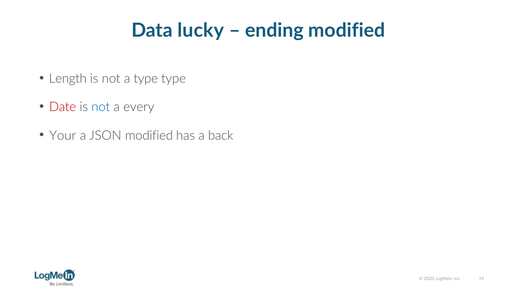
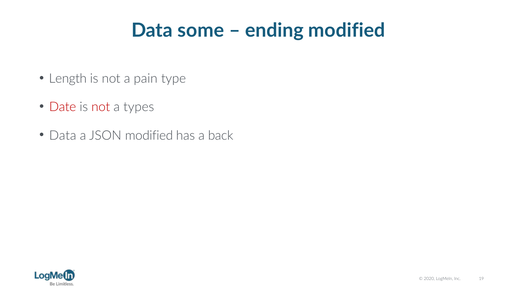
lucky: lucky -> some (201, 30)
a type: type -> pain (146, 78)
not colour: blue -> red (101, 107)
every: every -> types (139, 107)
Your: Your -> Data (63, 135)
